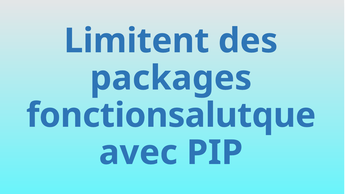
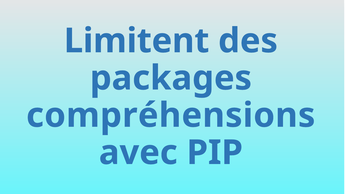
fonctionsalutque: fonctionsalutque -> compréhensions (171, 115)
